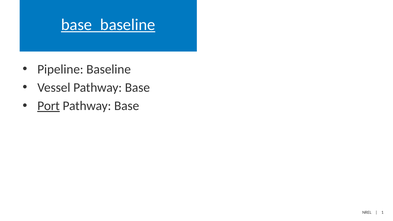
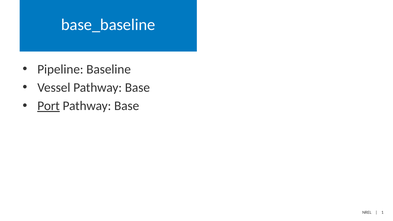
base_baseline underline: present -> none (108, 25)
